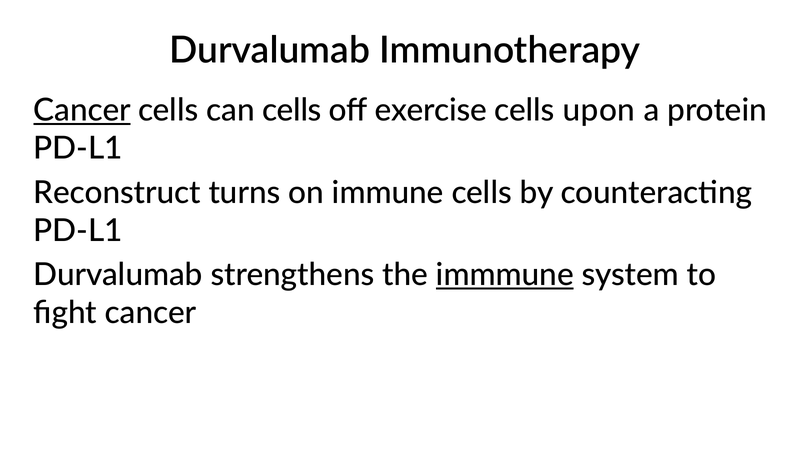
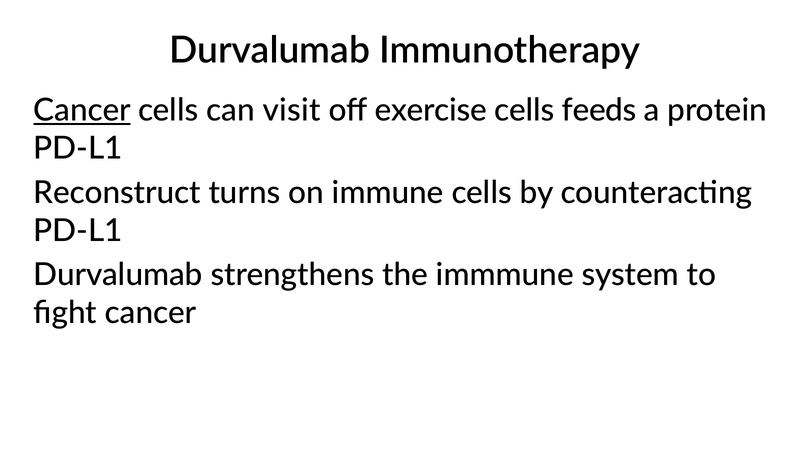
can cells: cells -> visit (292, 111)
upon: upon -> feeds (599, 111)
immmune underline: present -> none (505, 275)
